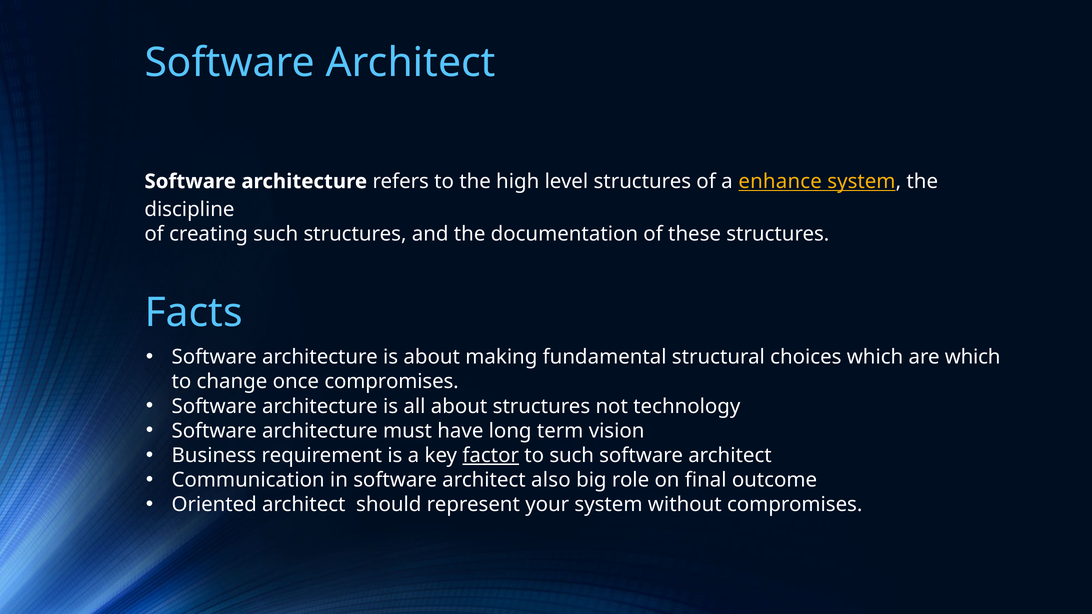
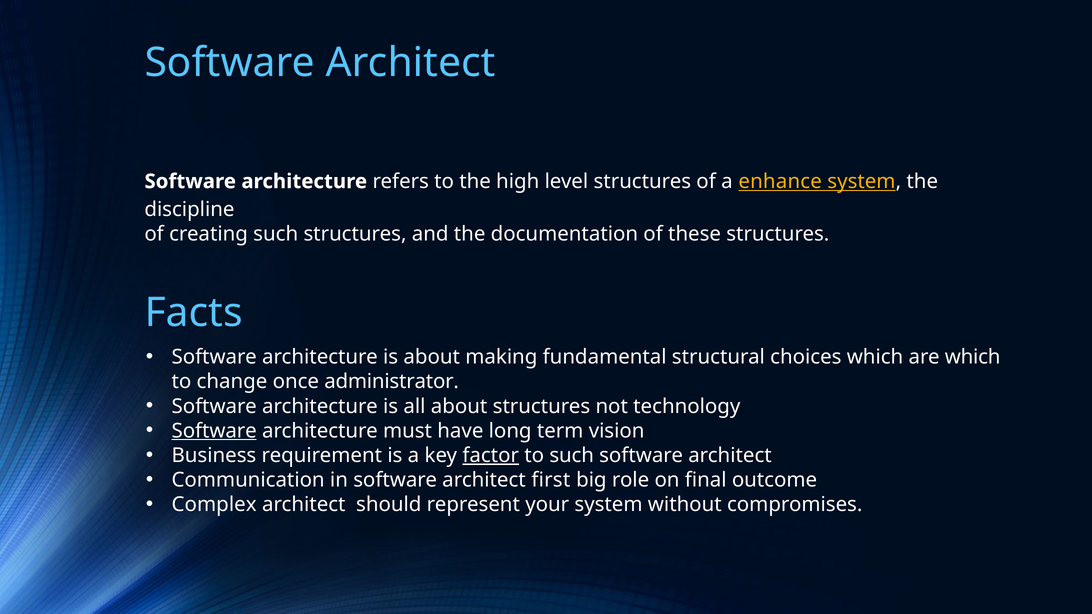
once compromises: compromises -> administrator (392, 382)
Software underline: none -> present (214, 431)
also: also -> first (551, 480)
Oriented: Oriented -> Complex (214, 505)
